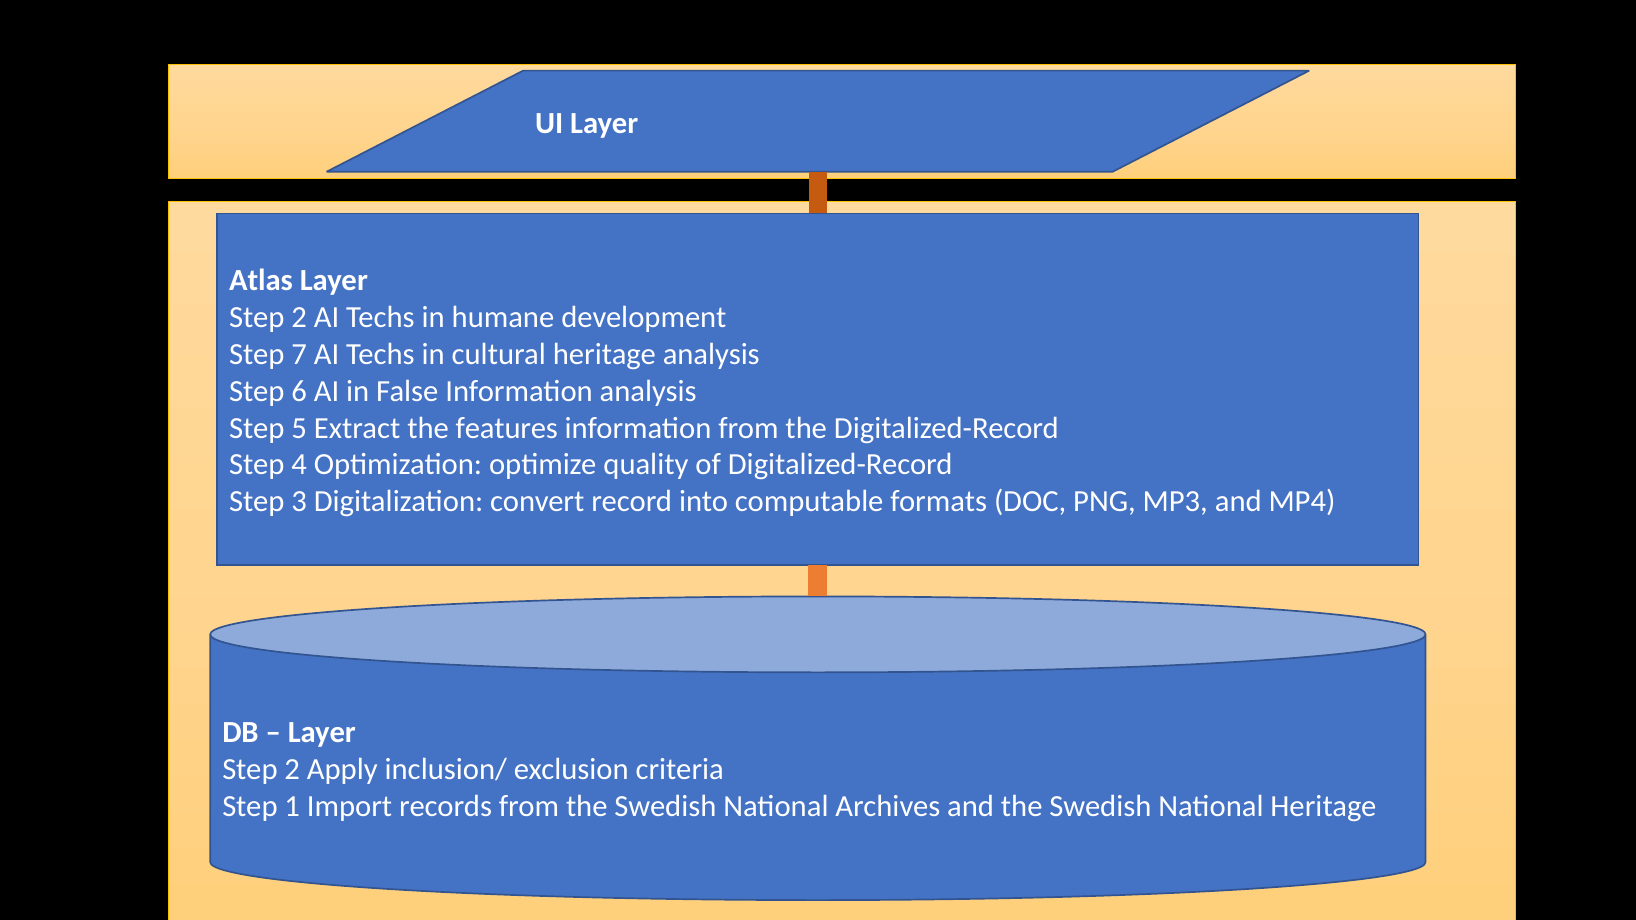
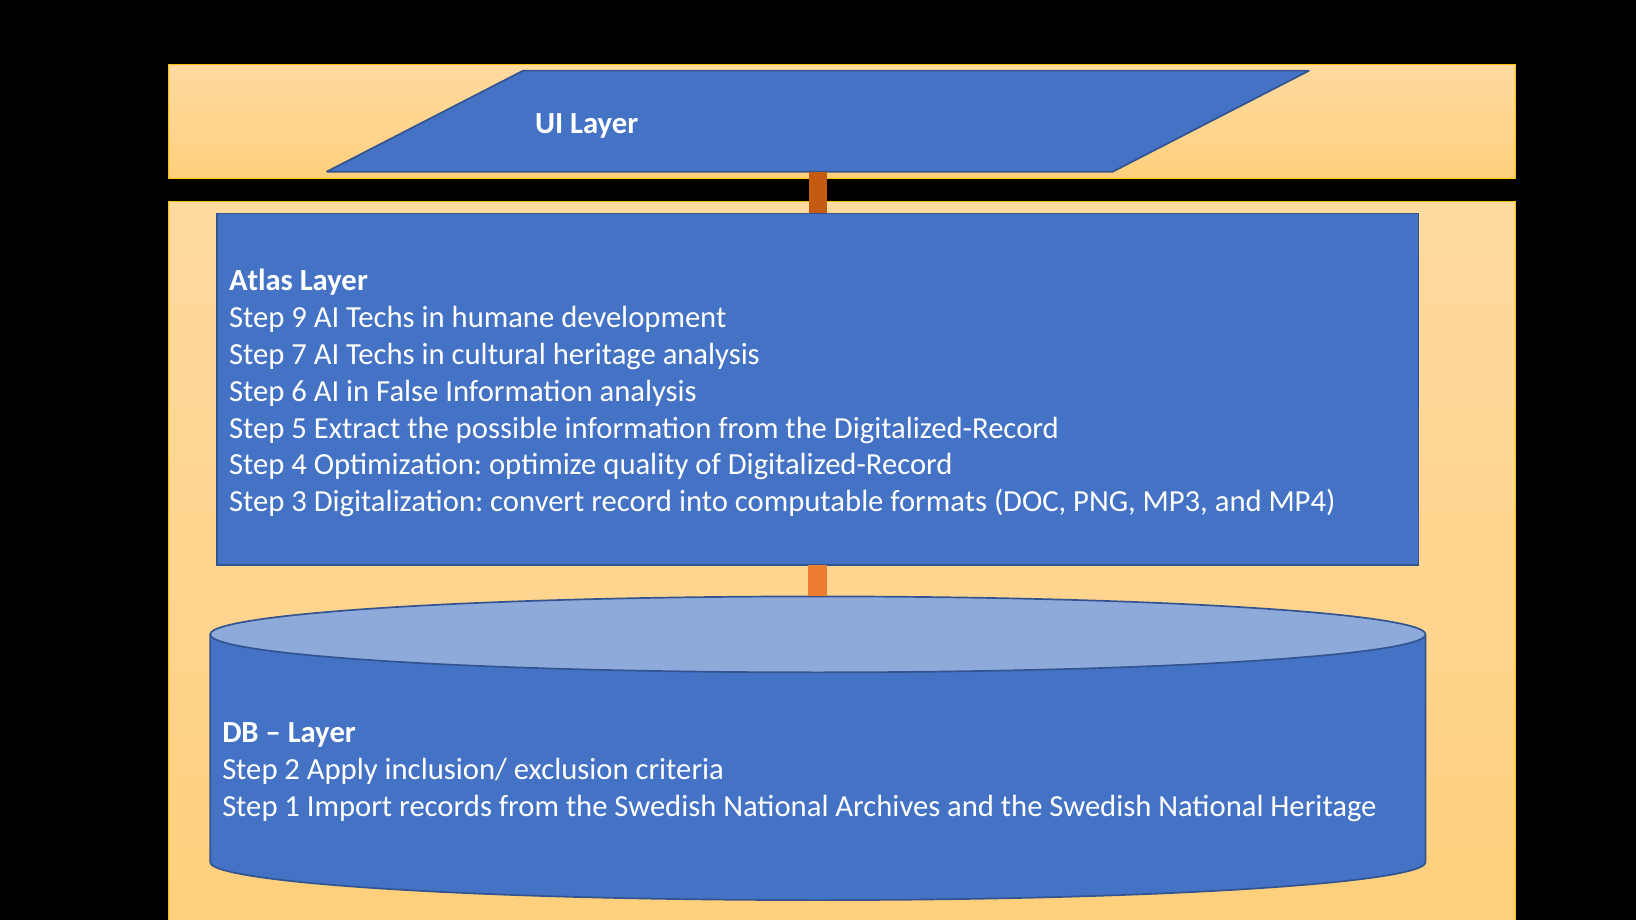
2: 2 -> 9 (299, 318)
features: features -> possible (507, 428)
